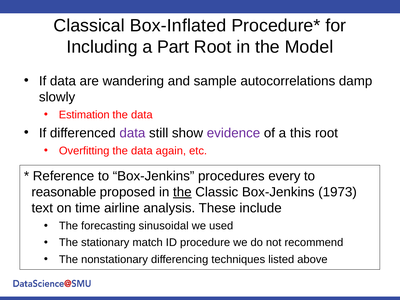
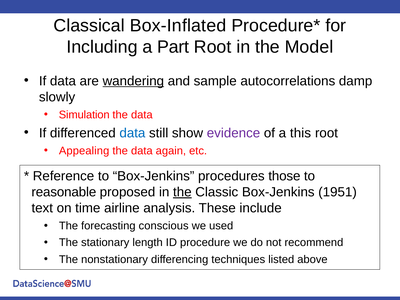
wandering underline: none -> present (133, 81)
Estimation: Estimation -> Simulation (84, 115)
data colour: purple -> blue (132, 133)
Overfitting: Overfitting -> Appealing (84, 151)
every: every -> those (284, 176)
1973: 1973 -> 1951 (338, 192)
sinusoidal: sinusoidal -> conscious (164, 226)
match: match -> length (148, 243)
